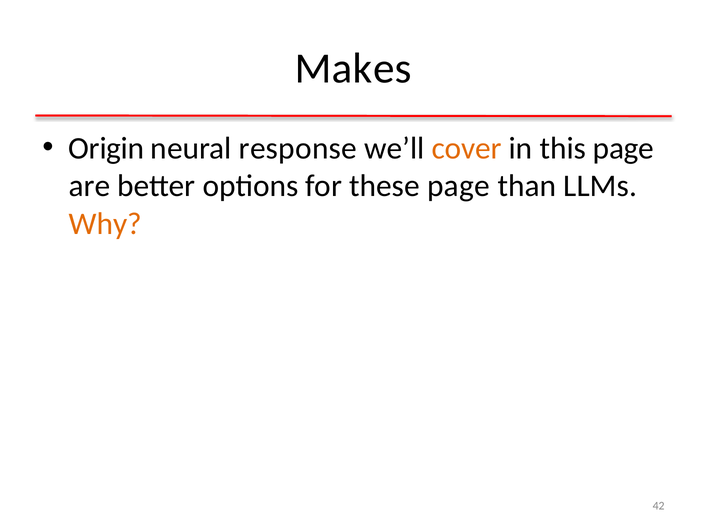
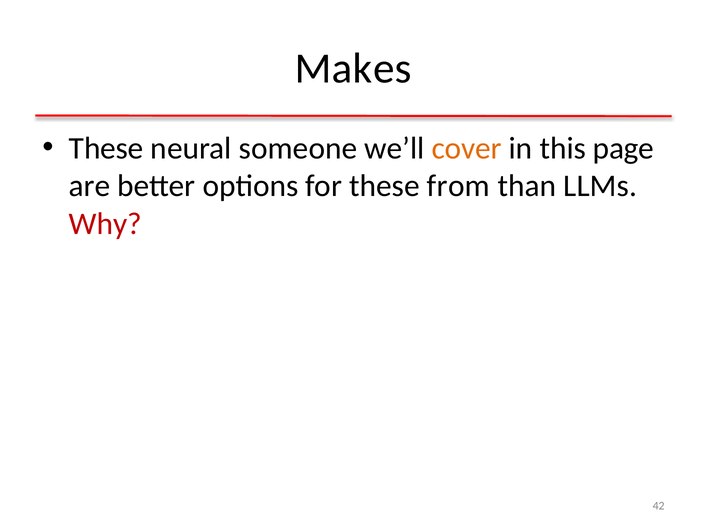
Origin: Origin -> These (106, 148)
response: response -> someone (298, 148)
these page: page -> from (459, 186)
Why colour: orange -> red (105, 224)
